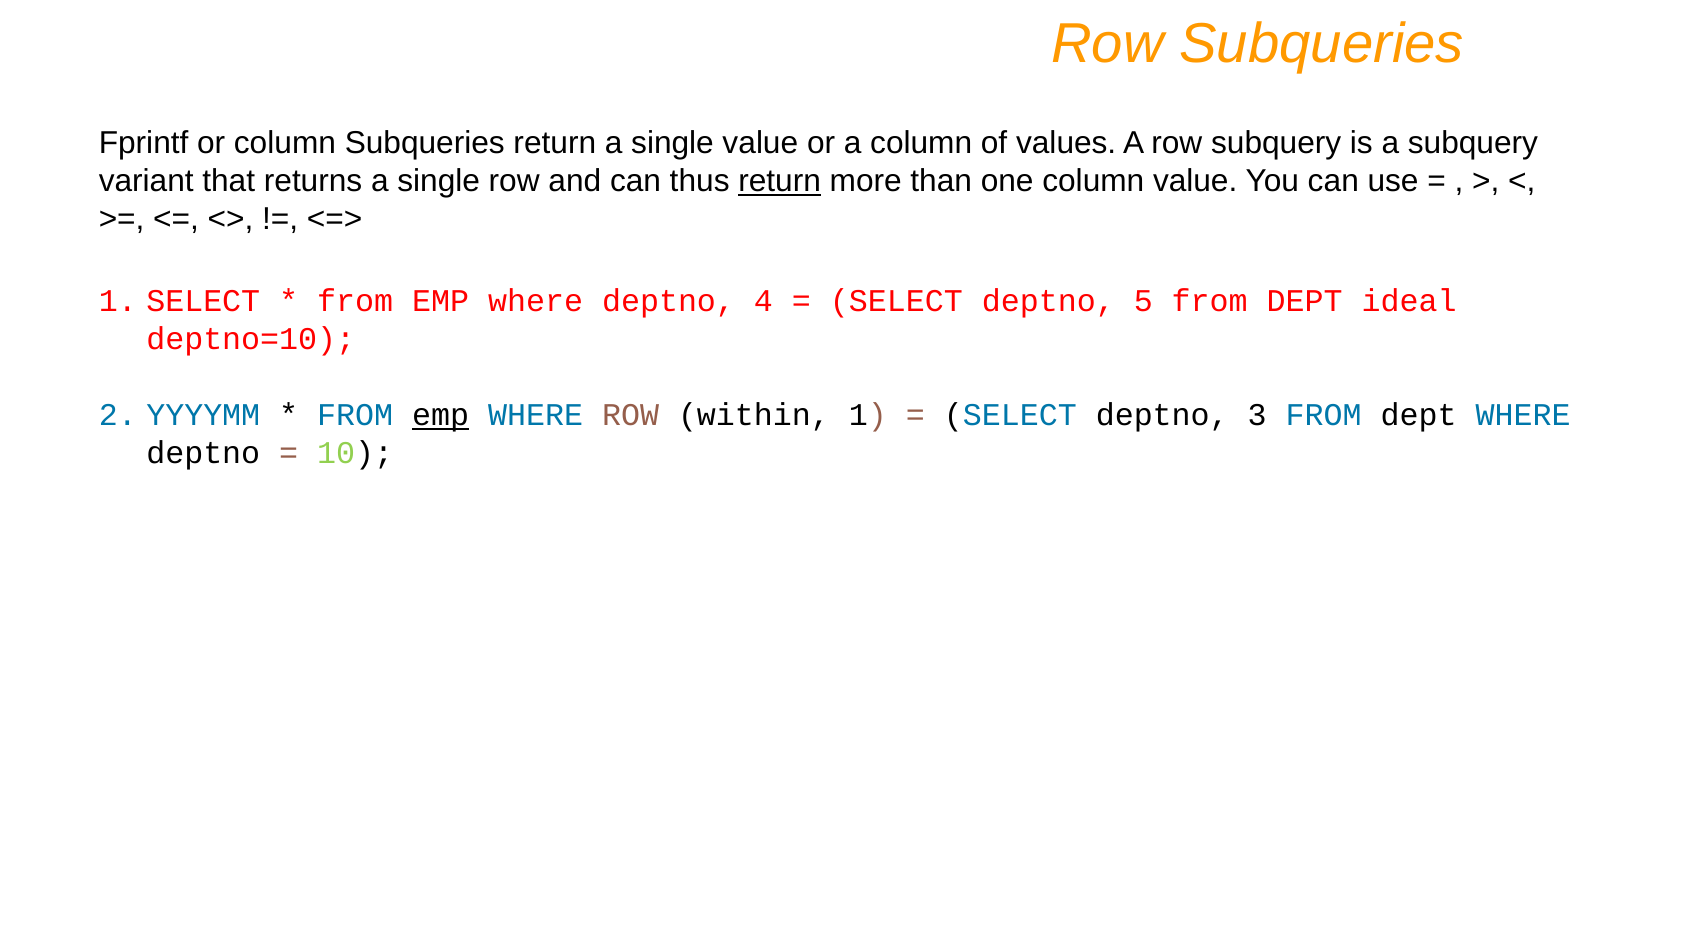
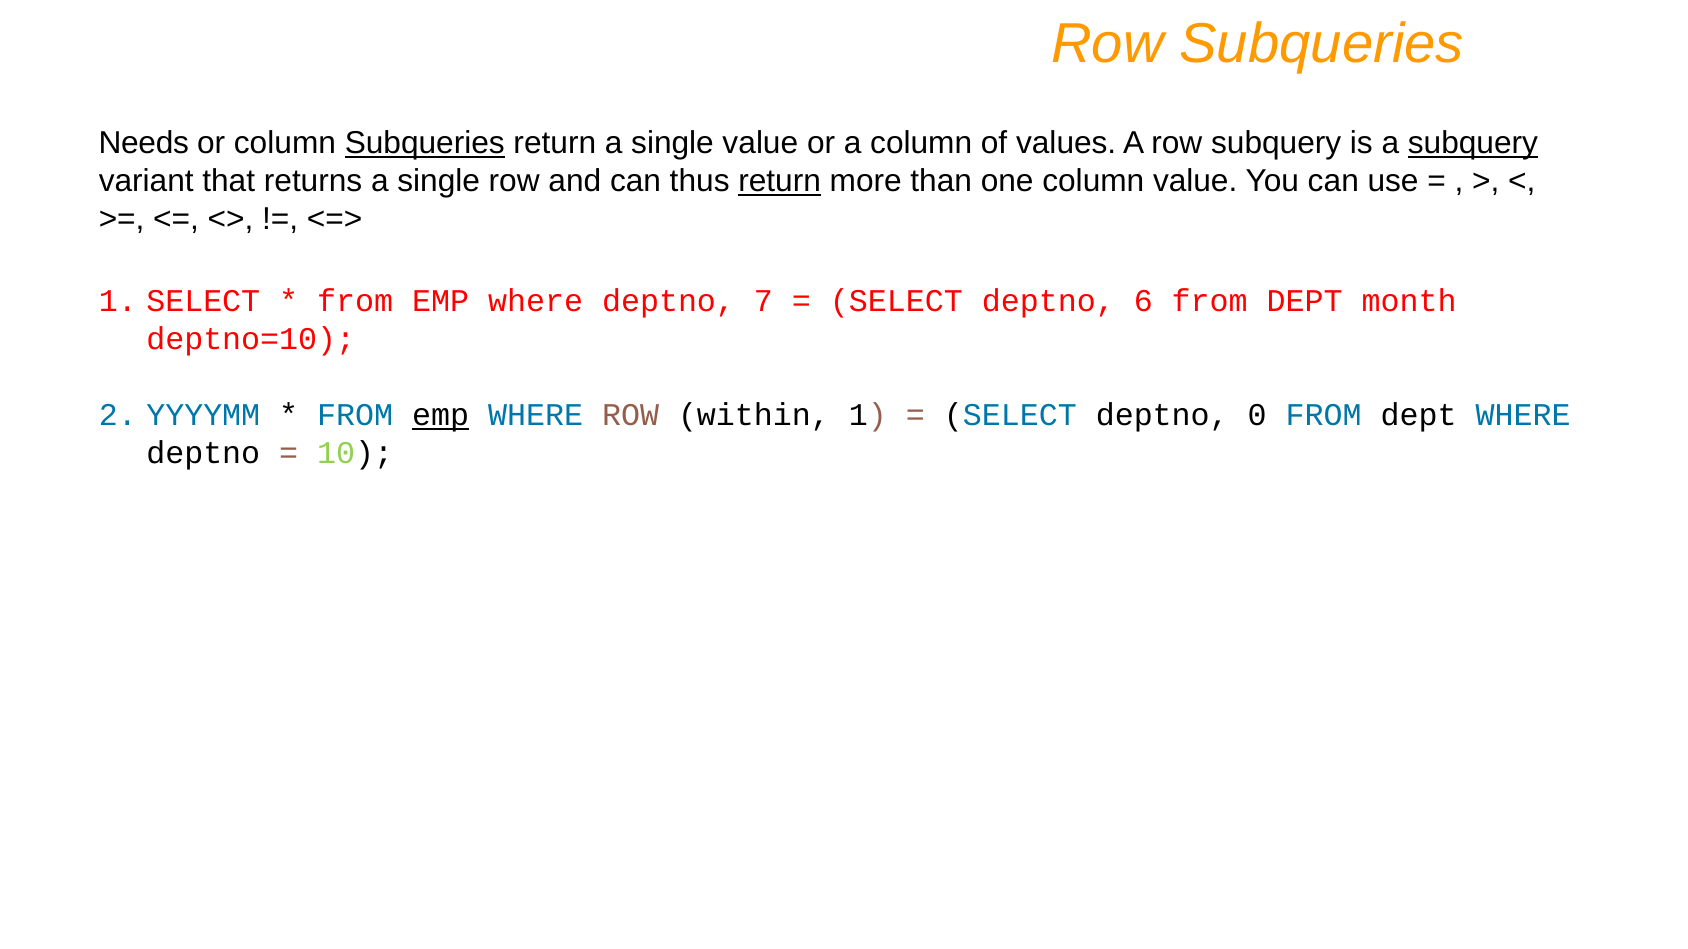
Fprintf: Fprintf -> Needs (144, 143)
Subqueries underline: none -> present (425, 143)
subquery underline: none -> present (1473, 143)
4: 4 -> 7 (763, 302)
5: 5 -> 6 (1143, 302)
ideal: ideal -> month (1409, 302)
3: 3 -> 0 (1257, 416)
